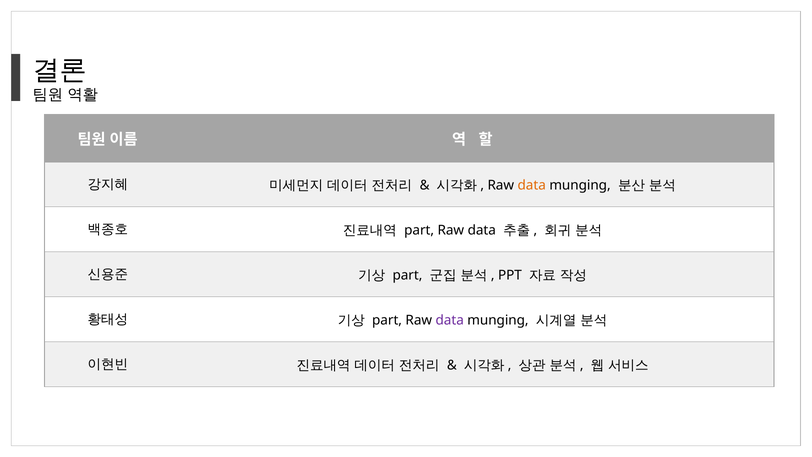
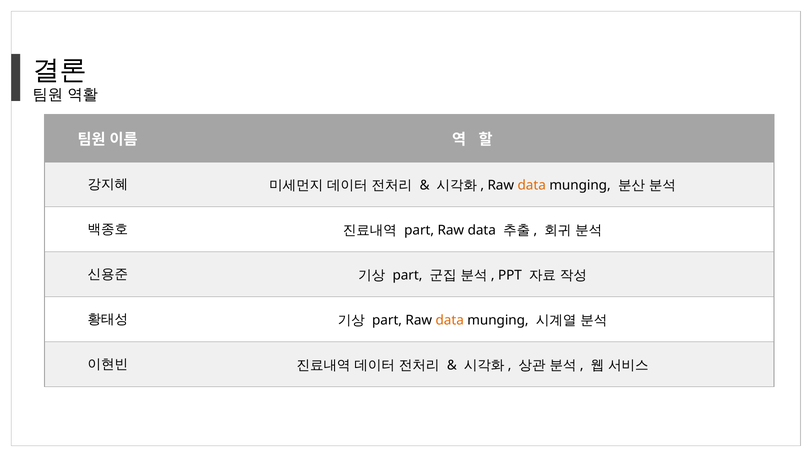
data colour: purple -> orange (450, 320)
